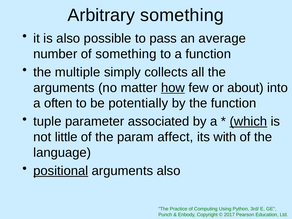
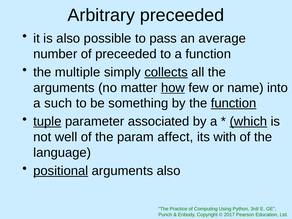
Arbitrary something: something -> preceeded (182, 15)
of something: something -> preceeded (126, 54)
collects underline: none -> present (166, 72)
about: about -> name (245, 88)
often: often -> such (58, 103)
potentially: potentially -> something (138, 103)
function underline: none -> present (234, 103)
tuple underline: none -> present (47, 121)
little: little -> well (66, 137)
